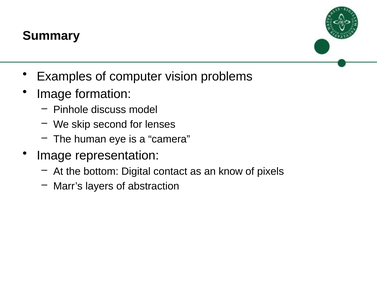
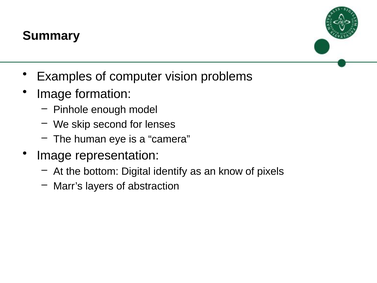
discuss: discuss -> enough (109, 110)
contact: contact -> identify (170, 171)
